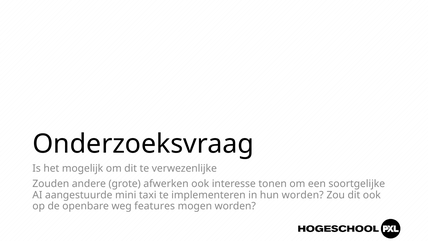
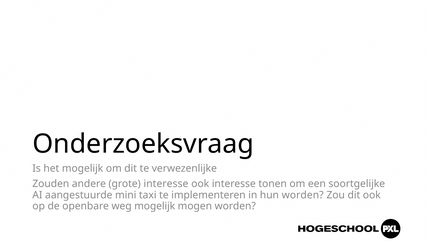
grote afwerken: afwerken -> interesse (166, 184)
weg features: features -> mogelijk (155, 206)
